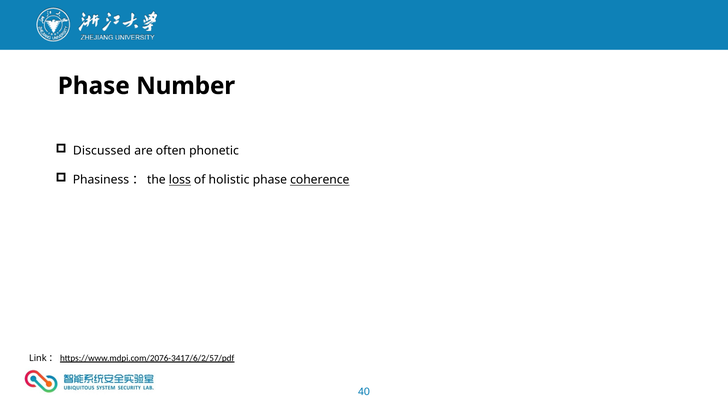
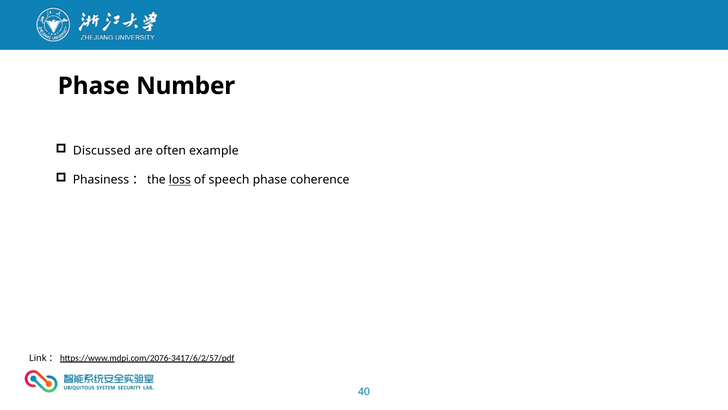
phonetic: phonetic -> example (214, 151)
holistic: holistic -> speech (229, 180)
coherence underline: present -> none (320, 180)
